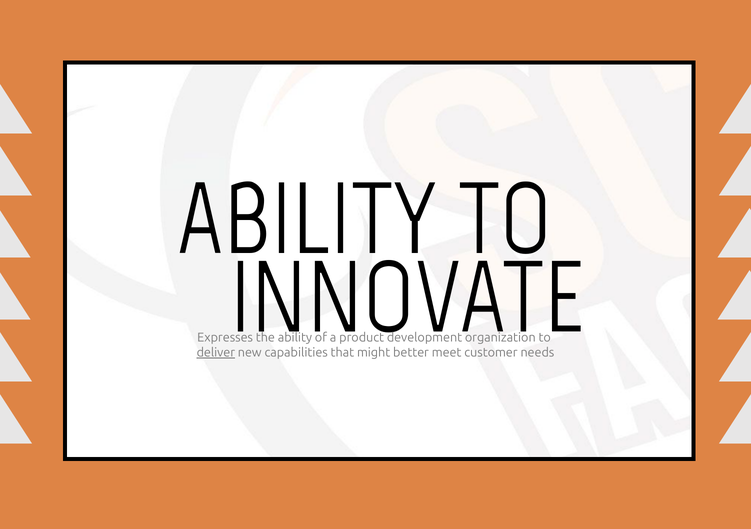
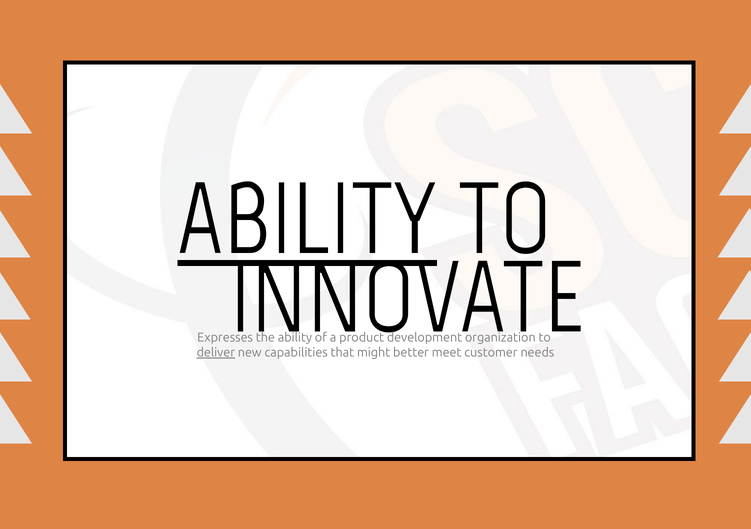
ABILITY underline: none -> present (307, 220)
